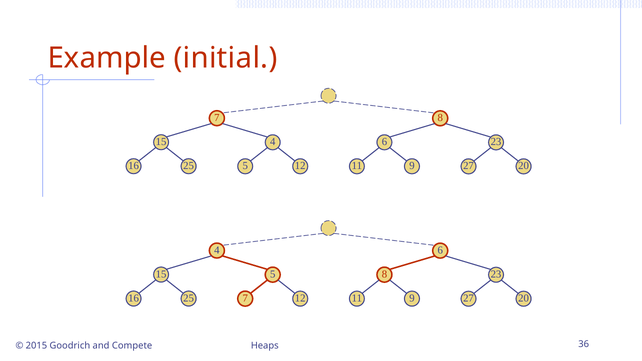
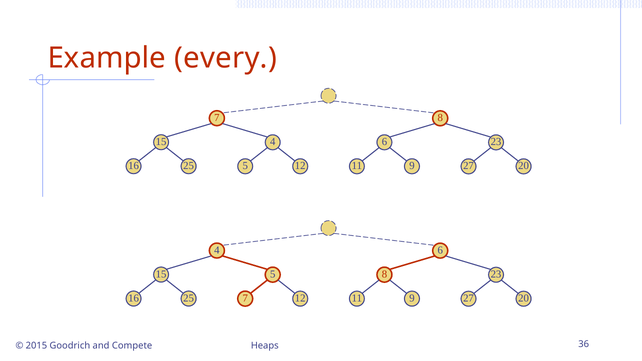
initial: initial -> every (226, 58)
